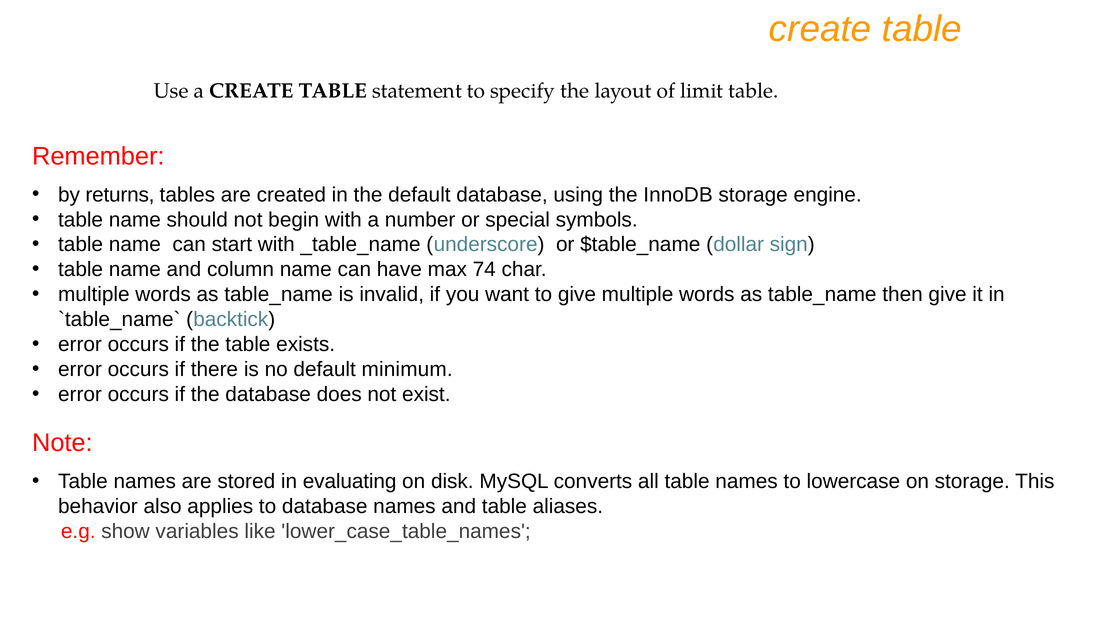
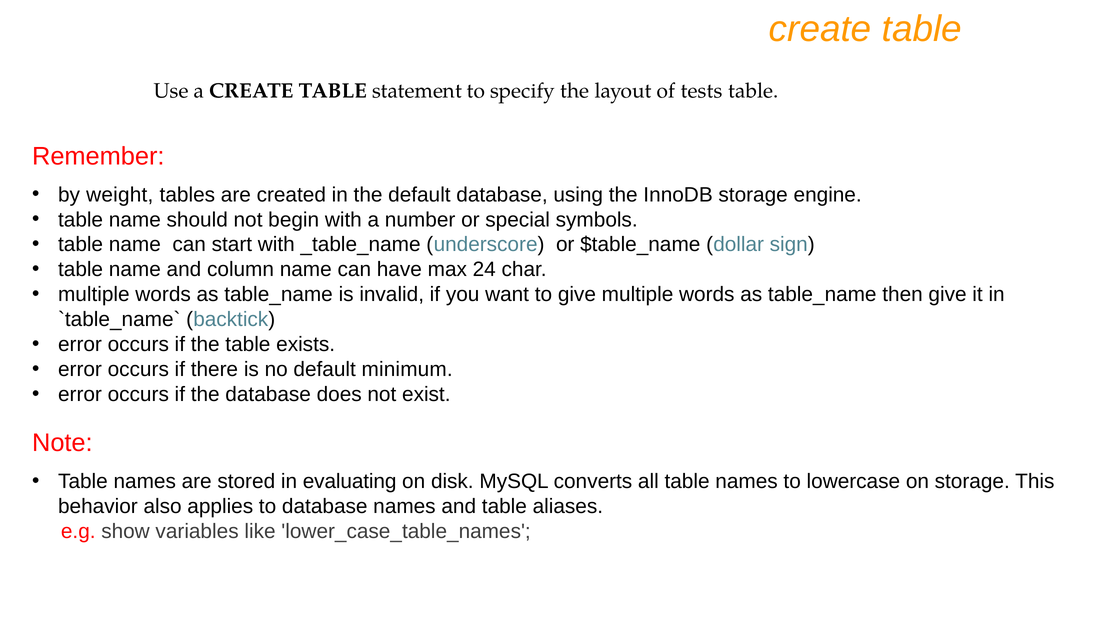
limit: limit -> tests (702, 91)
returns: returns -> weight (120, 195)
74: 74 -> 24 (484, 269)
